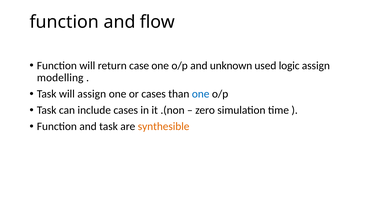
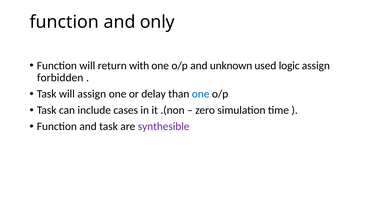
flow: flow -> only (157, 22)
case: case -> with (139, 66)
modelling: modelling -> forbidden (60, 78)
or cases: cases -> delay (154, 94)
synthesible colour: orange -> purple (164, 127)
